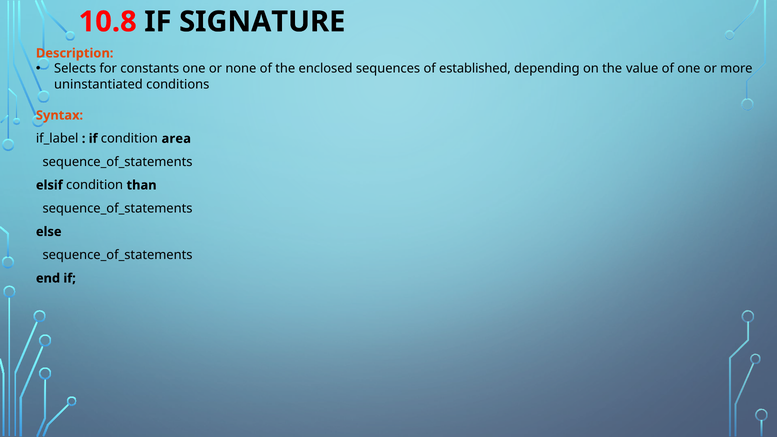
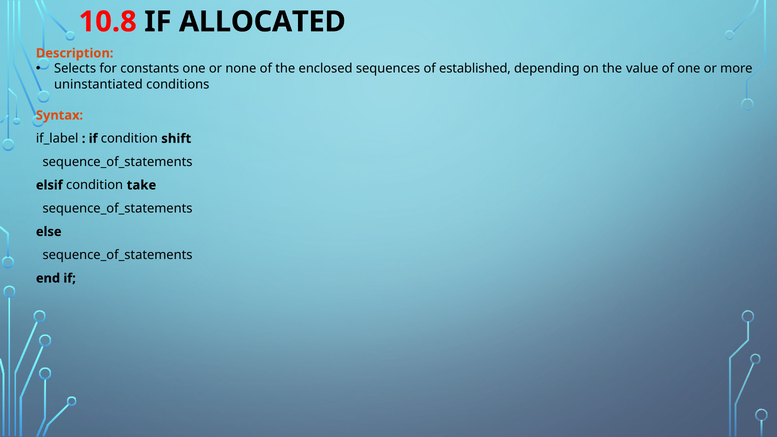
SIGNATURE: SIGNATURE -> ALLOCATED (262, 22)
area: area -> shift (176, 139)
than: than -> take (141, 185)
